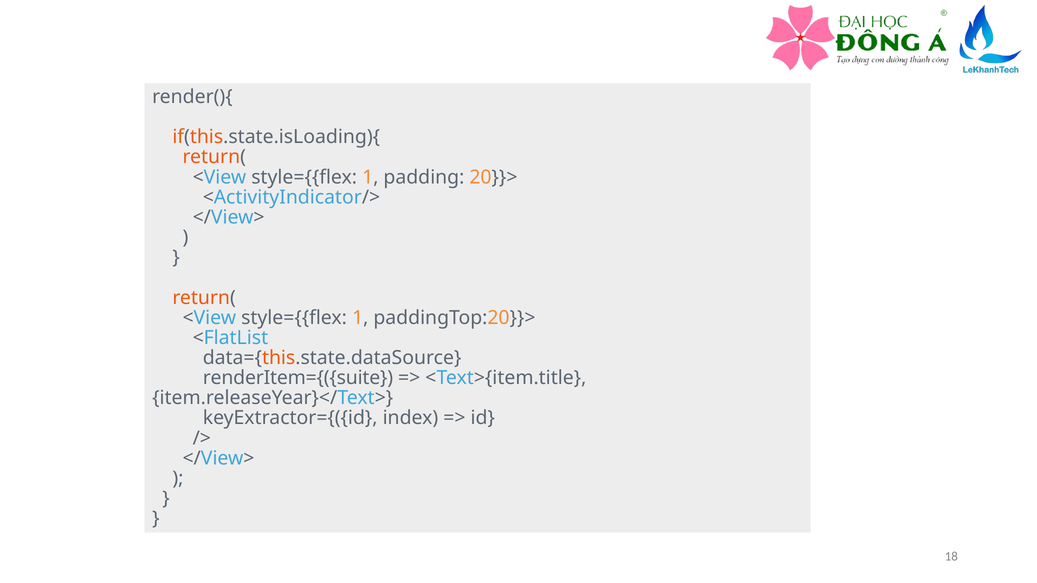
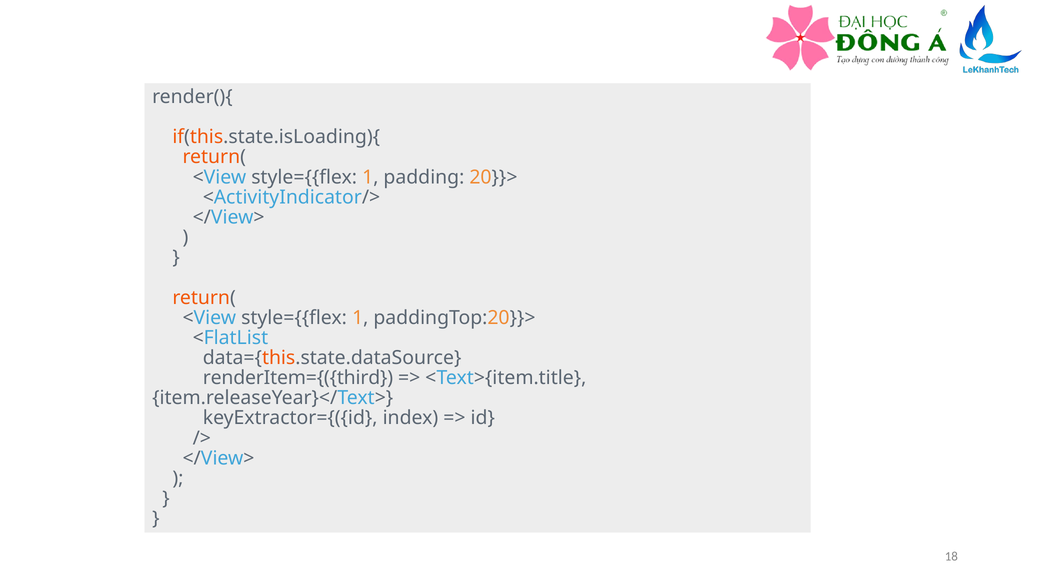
renderItem={({suite: renderItem={({suite -> renderItem={({third (298, 378)
